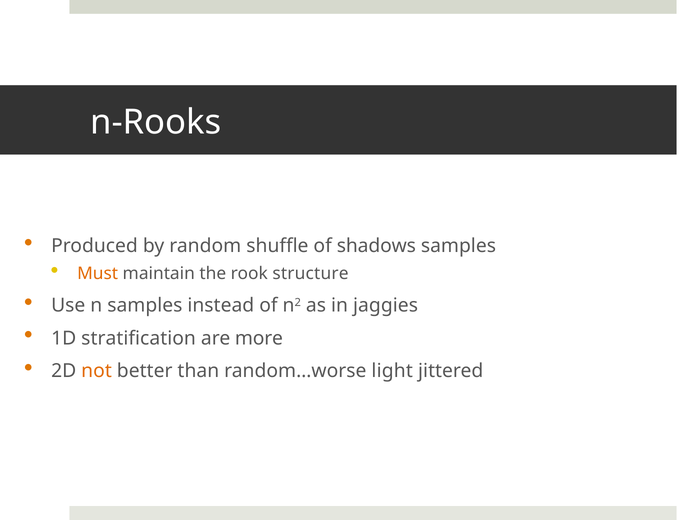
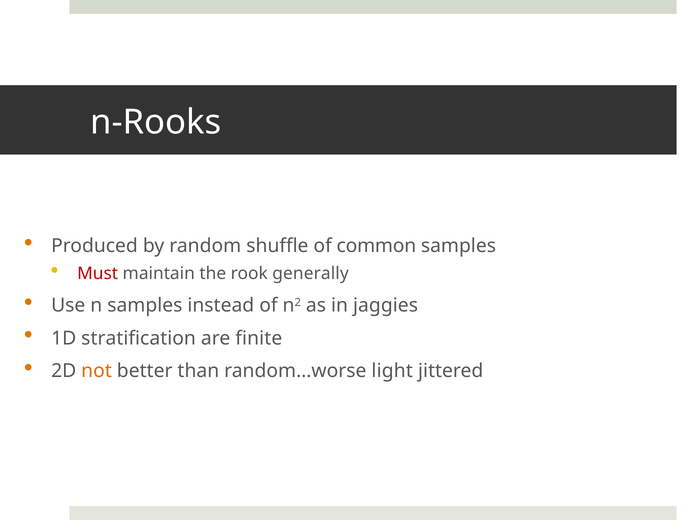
shadows: shadows -> common (376, 246)
Must colour: orange -> red (98, 274)
structure: structure -> generally (311, 274)
more: more -> finite (259, 338)
